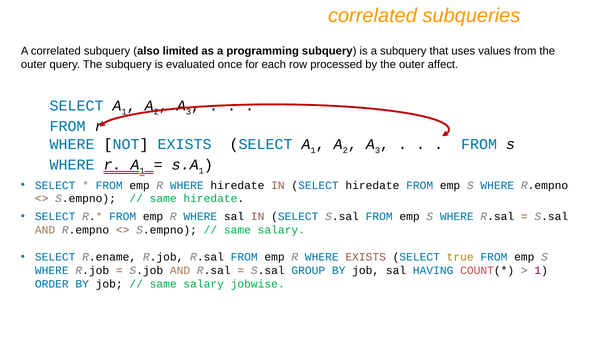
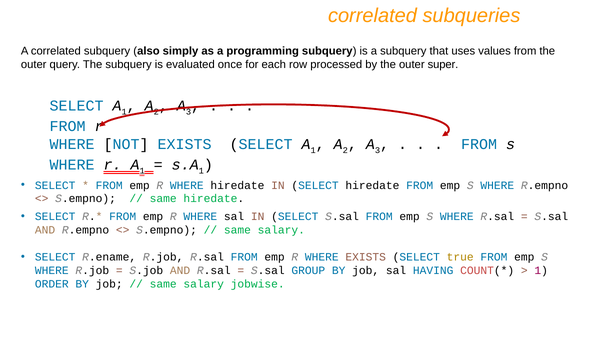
limited: limited -> simply (181, 51)
affect: affect -> super (443, 64)
